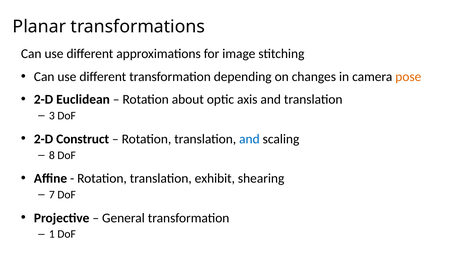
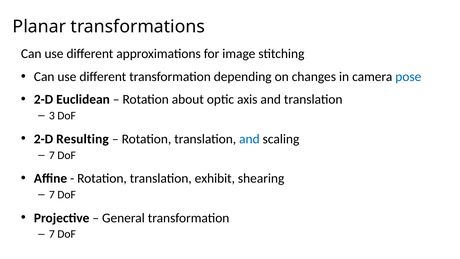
pose colour: orange -> blue (408, 77)
Construct: Construct -> Resulting (83, 139)
8: 8 -> 7 (52, 155)
1: 1 -> 7 (52, 234)
